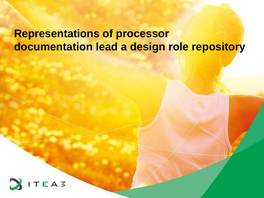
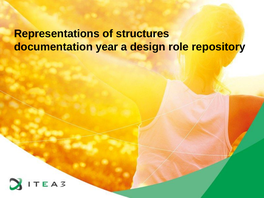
processor: processor -> structures (143, 34)
lead: lead -> year (107, 47)
